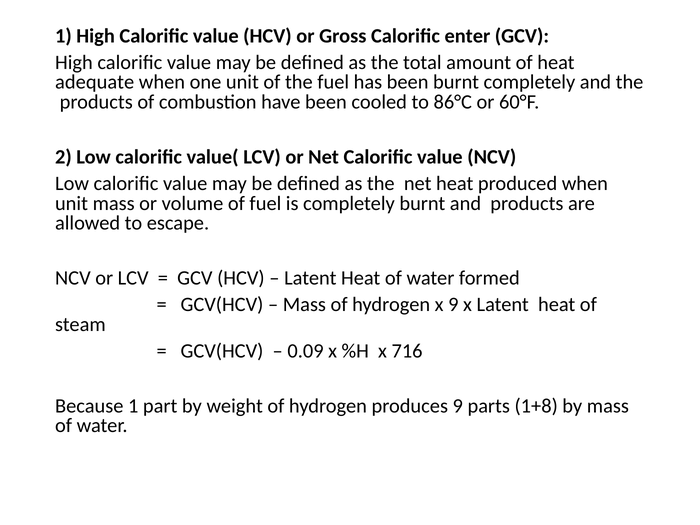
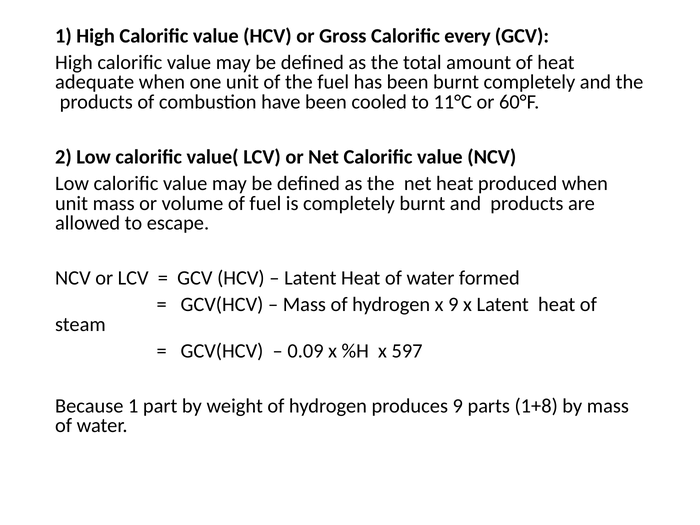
enter: enter -> every (468, 36)
86°C: 86°C -> 11°C (453, 102)
716: 716 -> 597 (407, 351)
